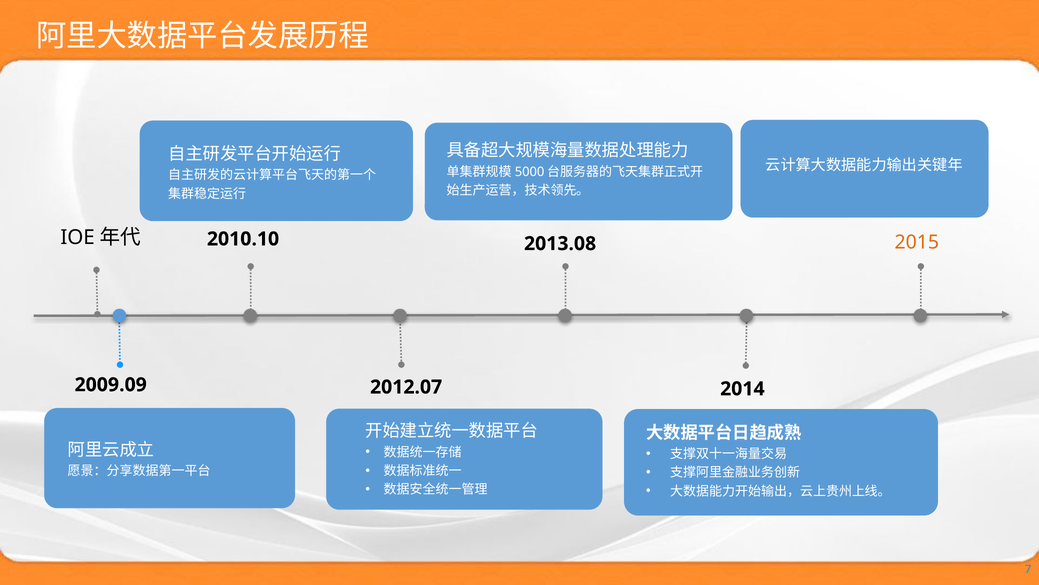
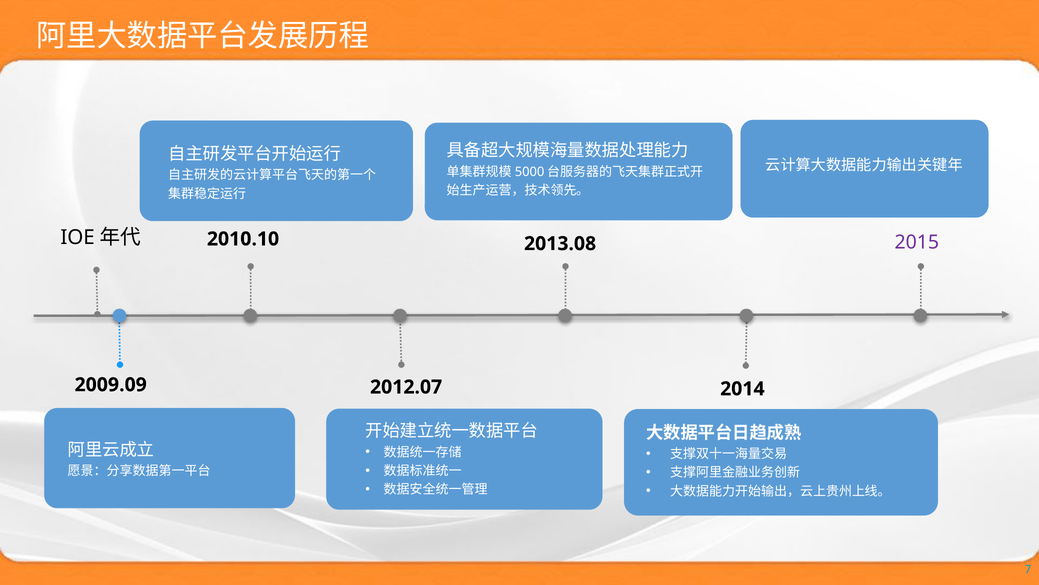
2015 colour: orange -> purple (917, 242)
